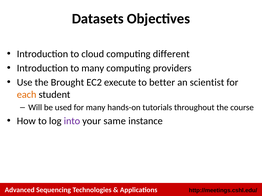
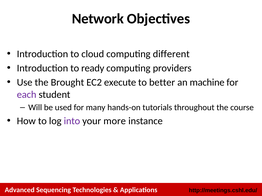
Datasets: Datasets -> Network (98, 19)
to many: many -> ready (93, 68)
scientist: scientist -> machine (207, 83)
each colour: orange -> purple (27, 95)
same: same -> more (115, 121)
